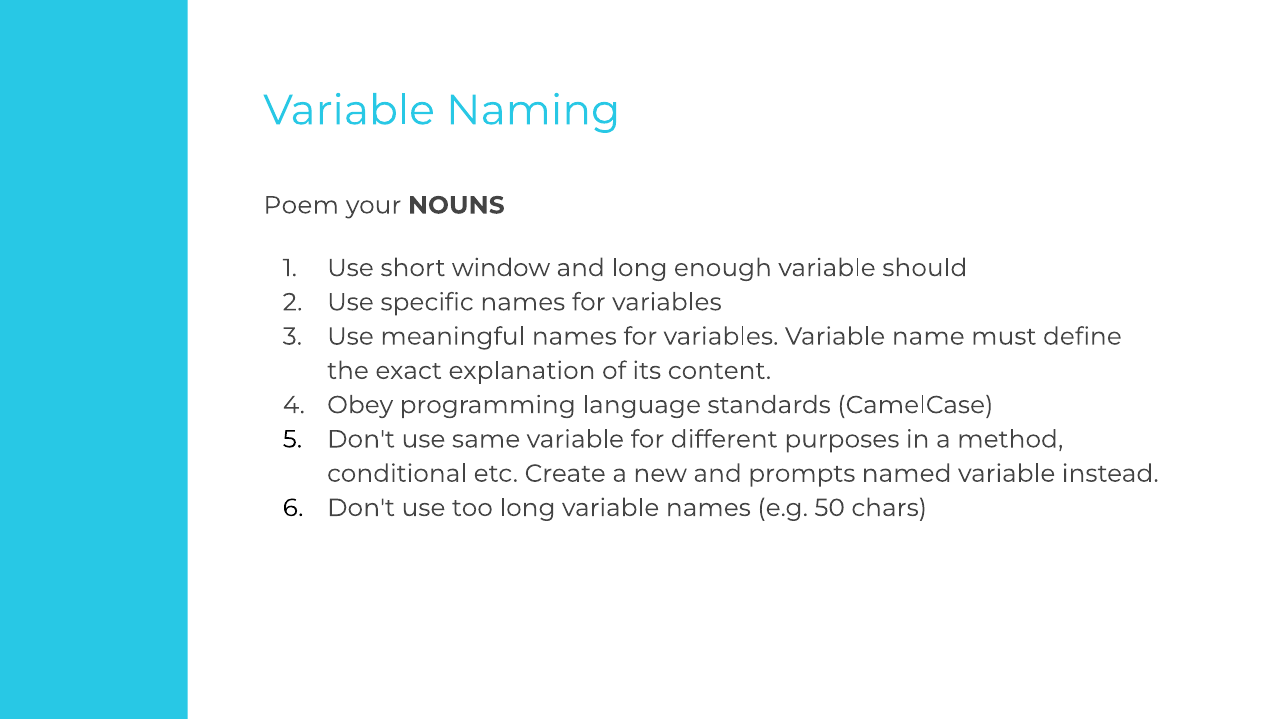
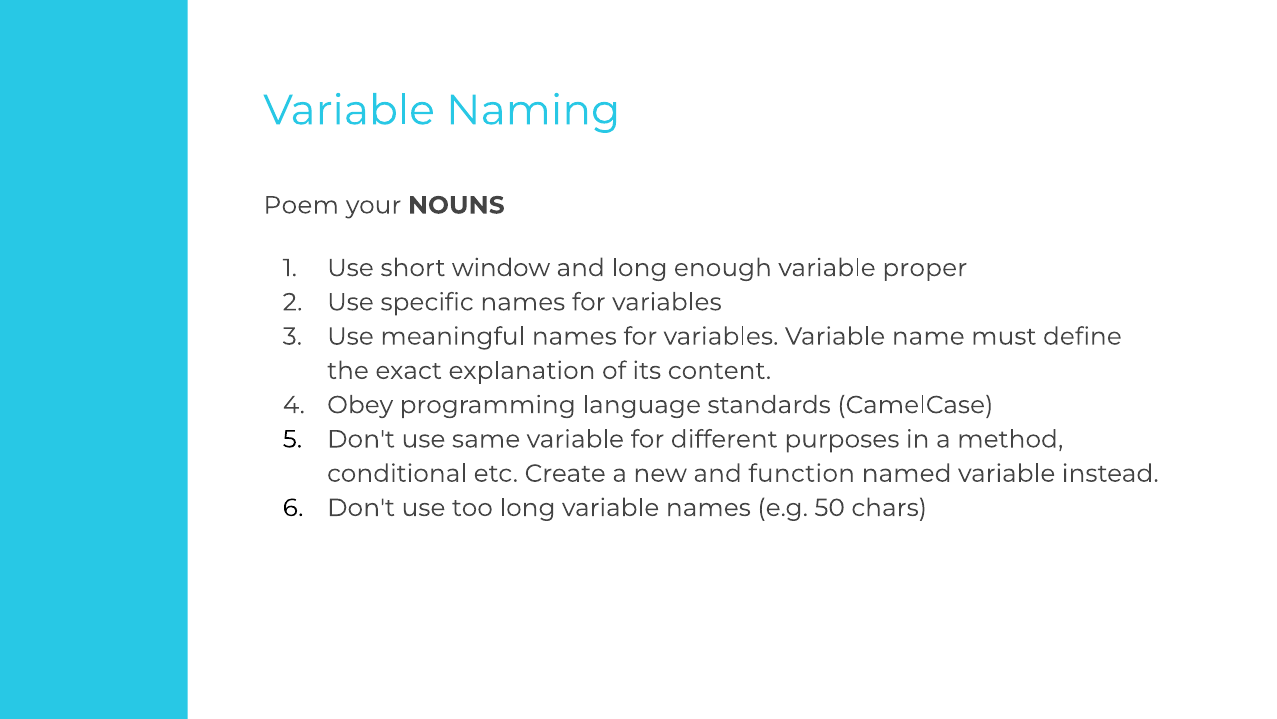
should: should -> proper (925, 268)
prompts: prompts -> function (802, 473)
